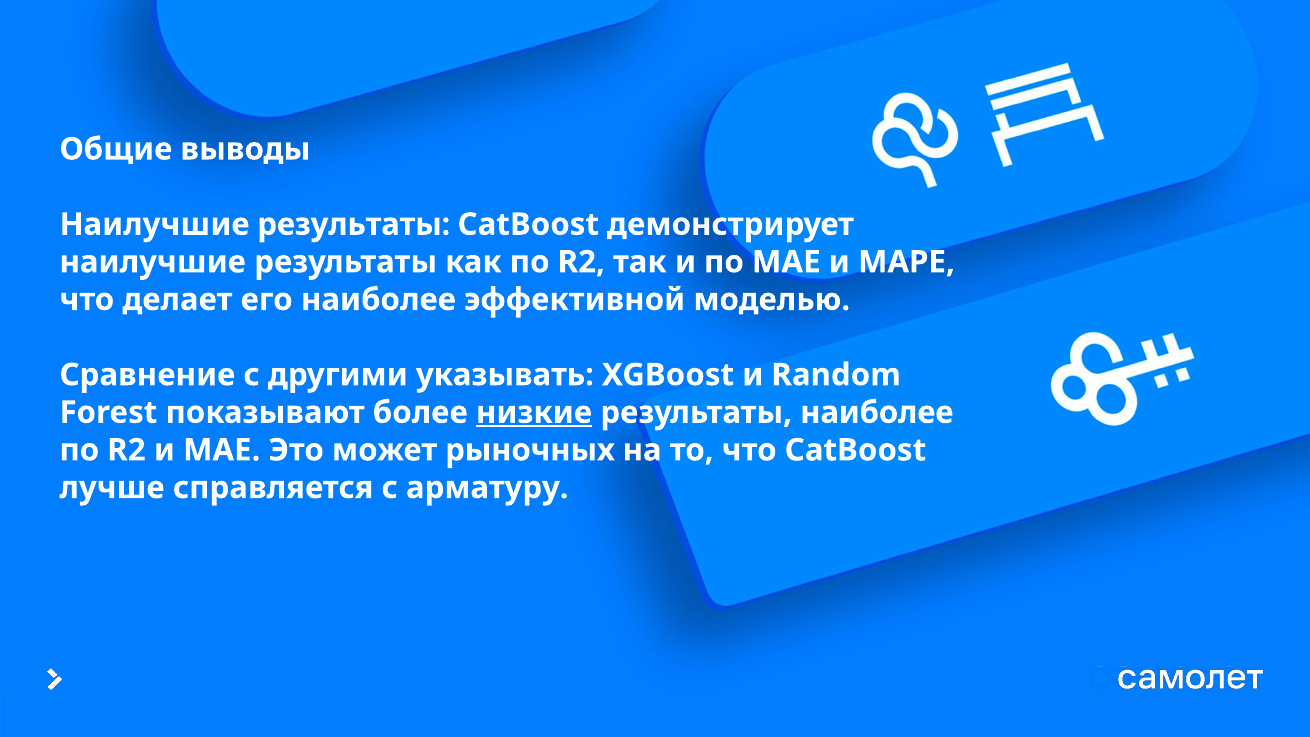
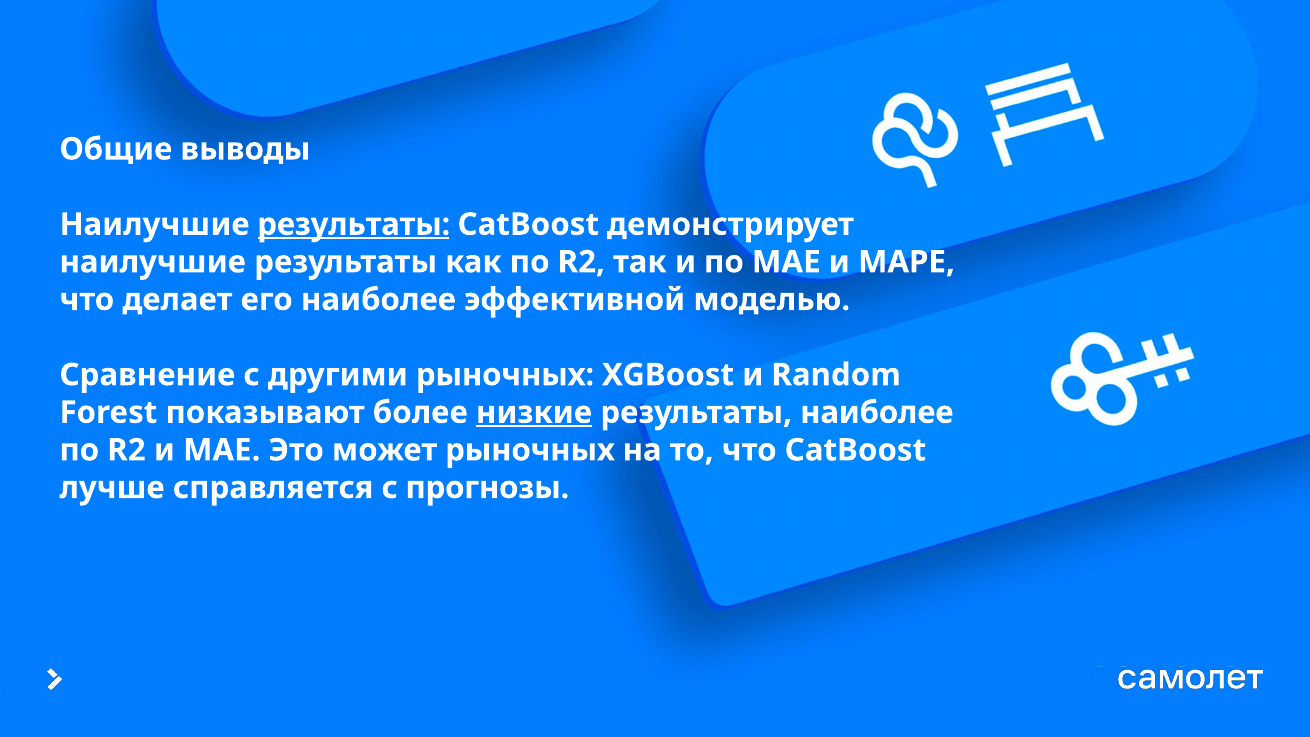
результаты underline: none -> present (354, 224)
другими указывать: указывать -> рыночных (505, 375)
арматуру: арматуру -> прогнозы (487, 488)
